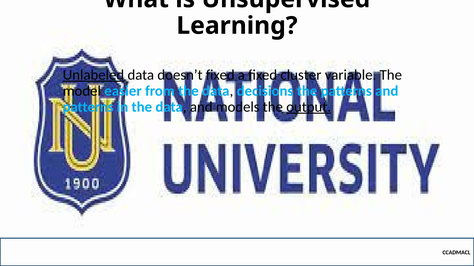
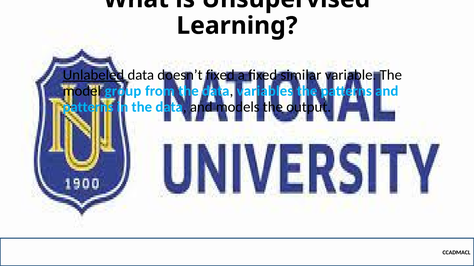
cluster: cluster -> similar (301, 75)
easier: easier -> group (123, 91)
decisions: decisions -> variables (265, 91)
output underline: present -> none (309, 107)
